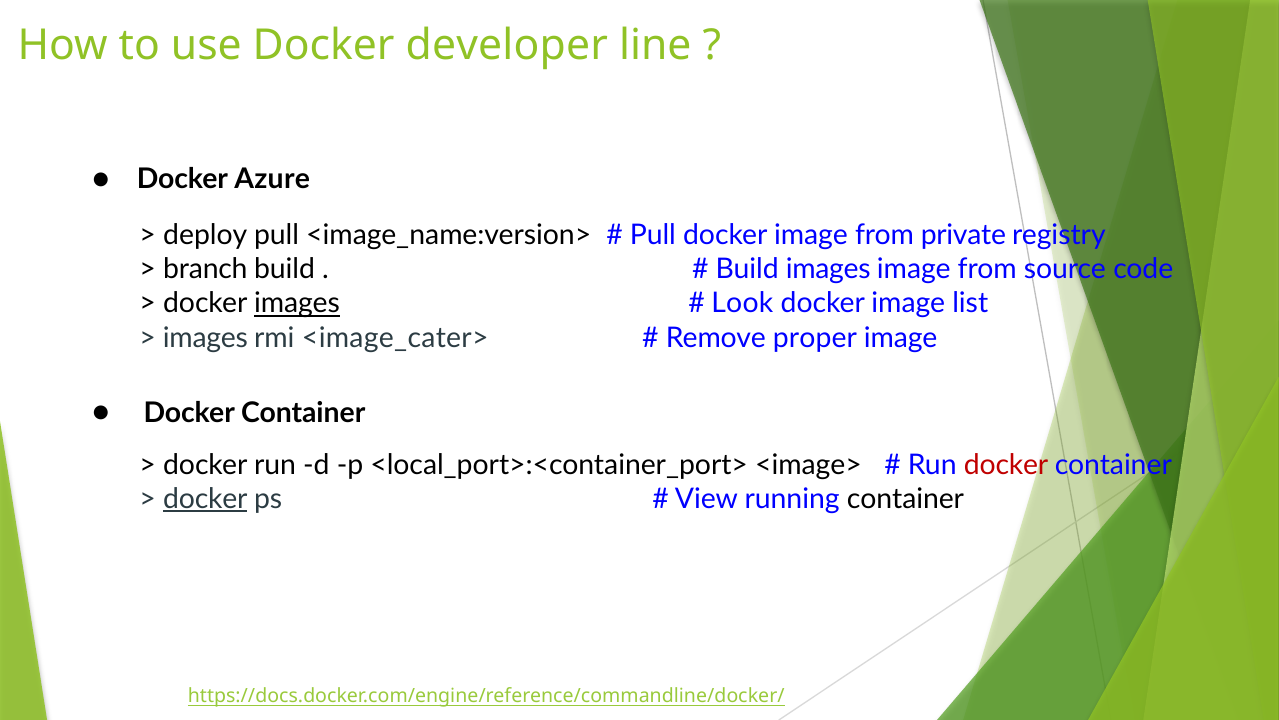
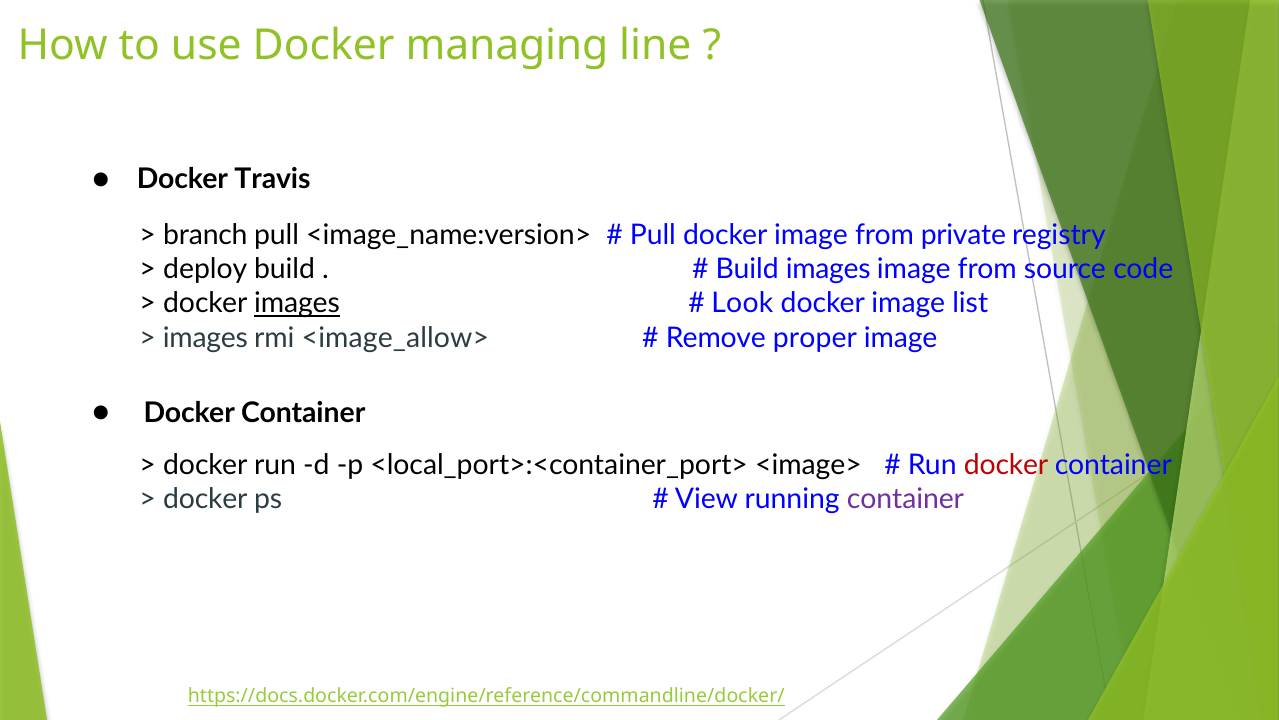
developer: developer -> managing (507, 46)
Azure: Azure -> Travis (272, 179)
deploy: deploy -> branch (205, 235)
branch: branch -> deploy (205, 269)
<image_cater>: <image_cater> -> <image_allow> (395, 337)
docker underline: present -> none (205, 499)
container colour: black -> purple (905, 499)
